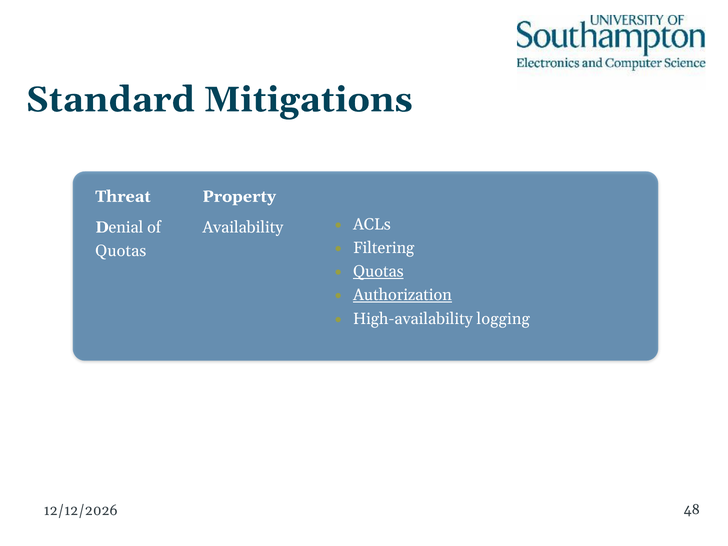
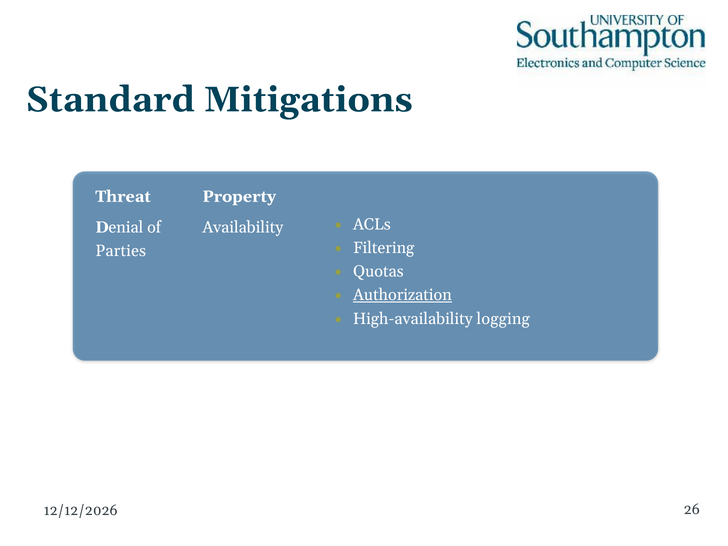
Quotas: Quotas -> Parties (121, 251)
Quotas underline: present -> none (378, 272)
48: 48 -> 26 (692, 510)
